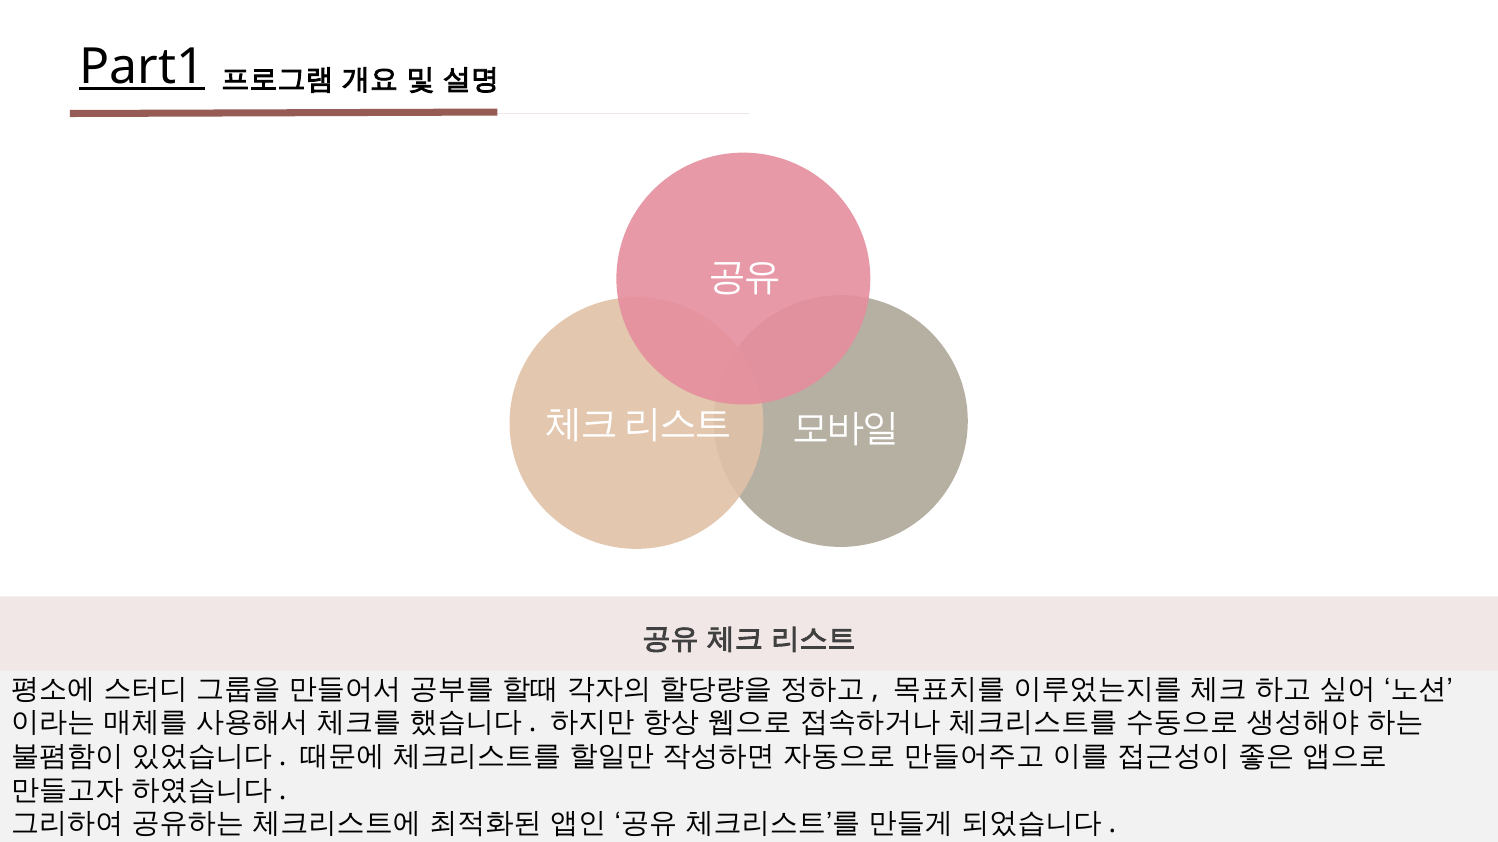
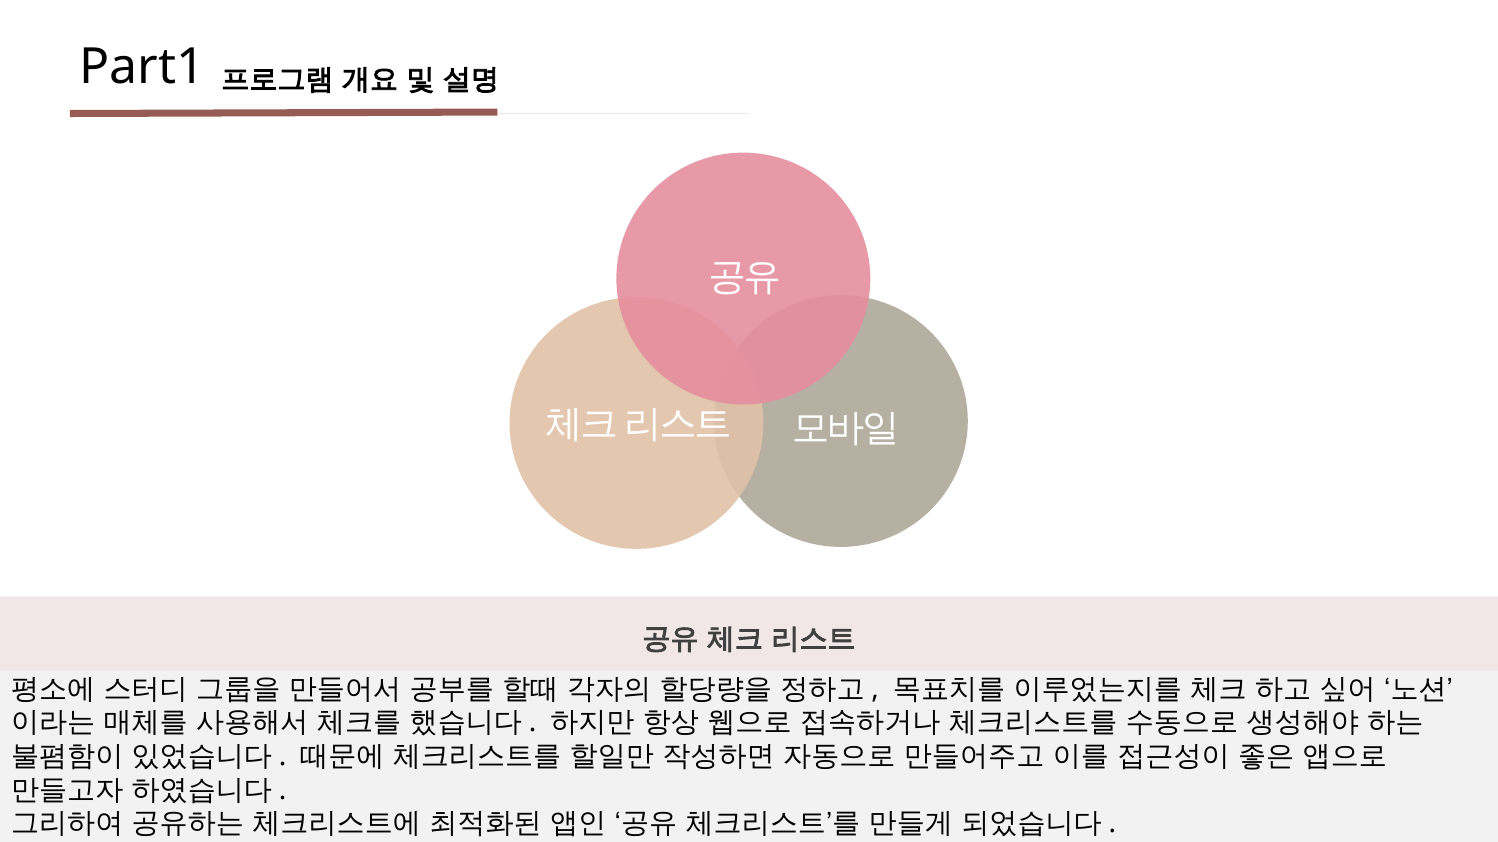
Part1 underline: present -> none (142, 67)
